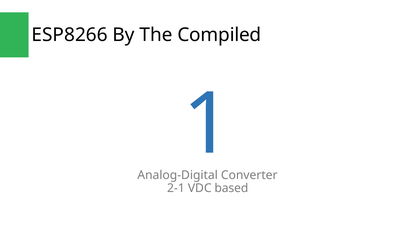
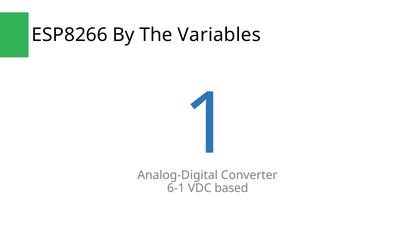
Compiled: Compiled -> Variables (219, 35)
2-1: 2-1 -> 6-1 (176, 189)
